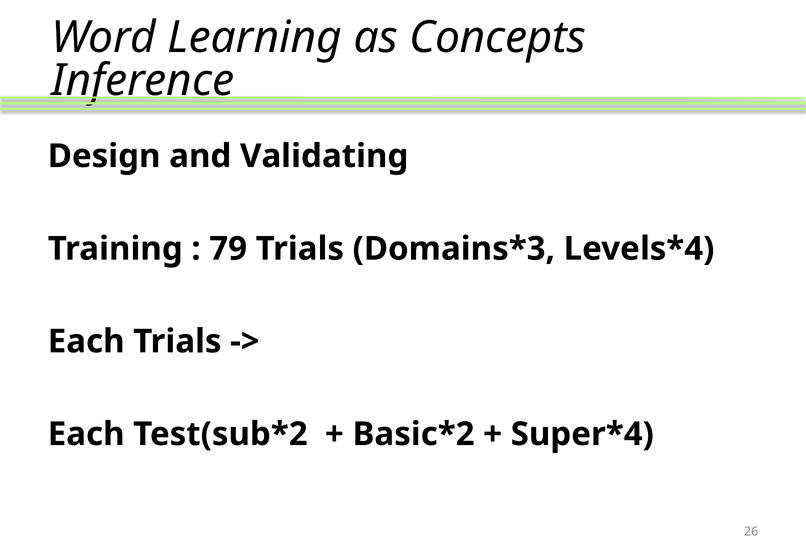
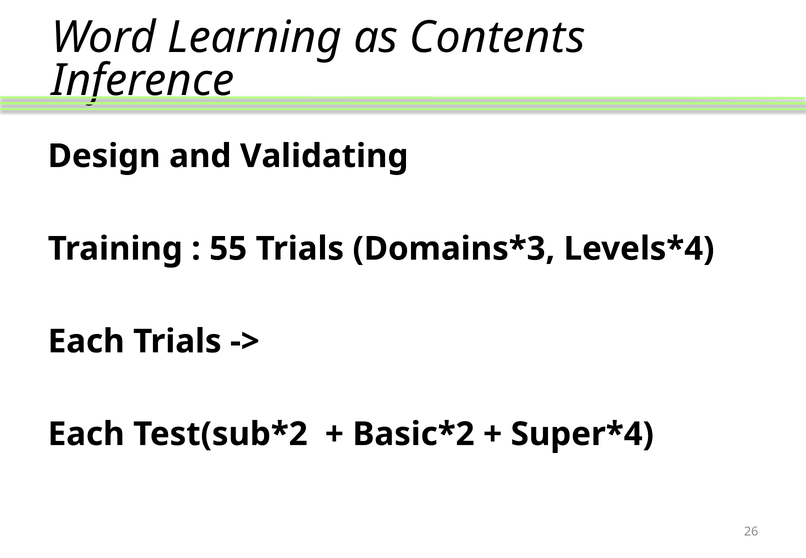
Concepts: Concepts -> Contents (497, 38)
79: 79 -> 55 (228, 249)
